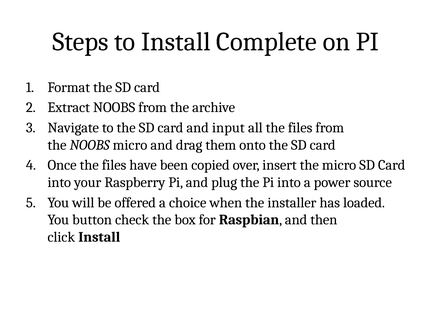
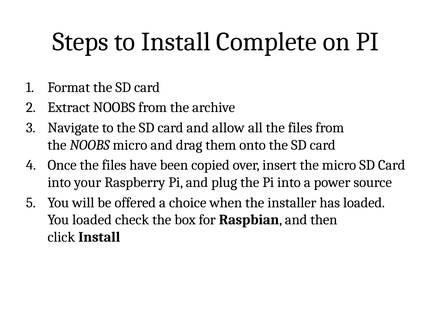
input: input -> allow (228, 128)
You button: button -> loaded (92, 220)
